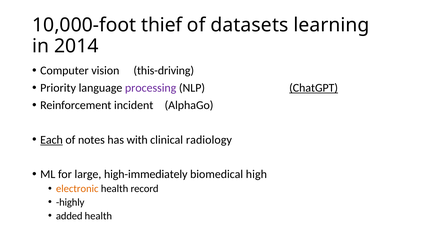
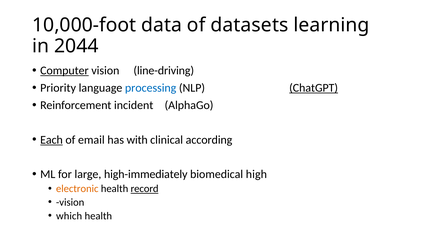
thief: thief -> data (162, 25)
2014: 2014 -> 2044 (76, 46)
Computer underline: none -> present (64, 71)
this-driving: this-driving -> line-driving (164, 71)
processing colour: purple -> blue (151, 88)
notes: notes -> email (91, 140)
radiology: radiology -> according (209, 140)
record underline: none -> present (145, 189)
highly: highly -> vision (70, 202)
added: added -> which (69, 216)
